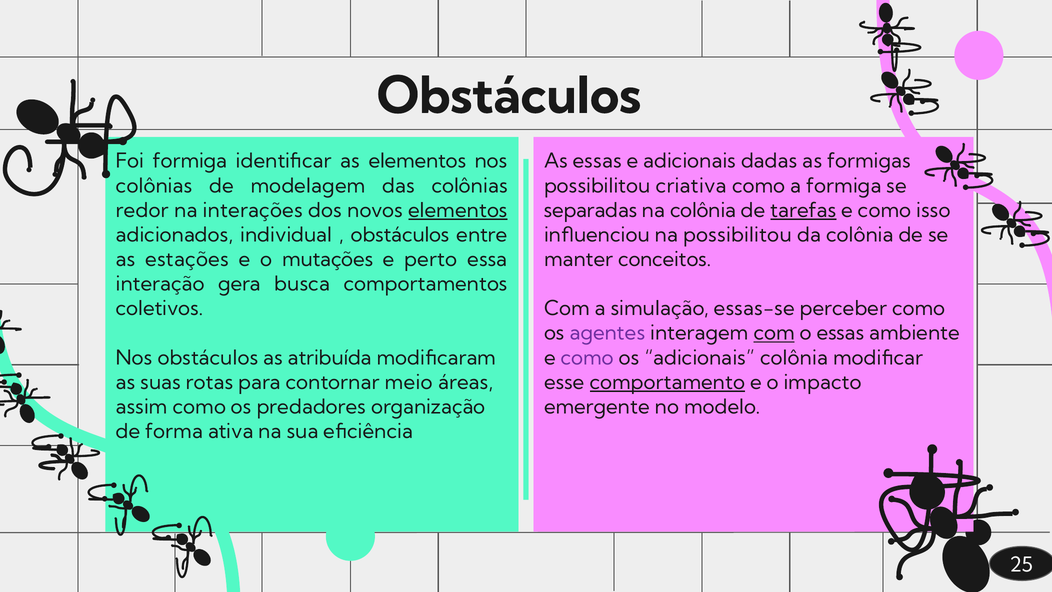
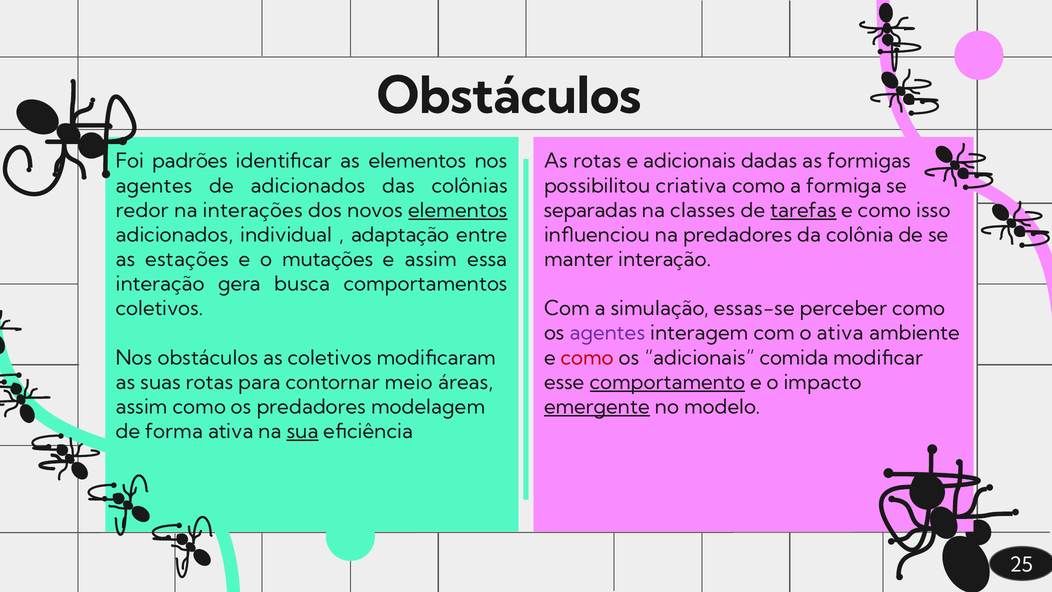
Foi formiga: formiga -> padrões (190, 161)
As essas: essas -> rotas (597, 161)
colônias: colônias -> agentes (154, 186)
de modelagem: modelagem -> adicionados (308, 186)
na colônia: colônia -> classes (703, 210)
obstáculos: obstáculos -> adaptação (400, 235)
na possibilitou: possibilitou -> predadores (738, 235)
e perto: perto -> assim (431, 259)
manter conceitos: conceitos -> interação (665, 259)
com underline: present -> none (774, 333)
o essas: essas -> ativa (840, 333)
as atribuída: atribuída -> coletivos (330, 358)
como colour: purple -> red (587, 358)
adicionais colônia: colônia -> comida (794, 358)
organização: organização -> modelagem (428, 407)
emergente underline: none -> present (597, 407)
sua underline: none -> present (303, 431)
